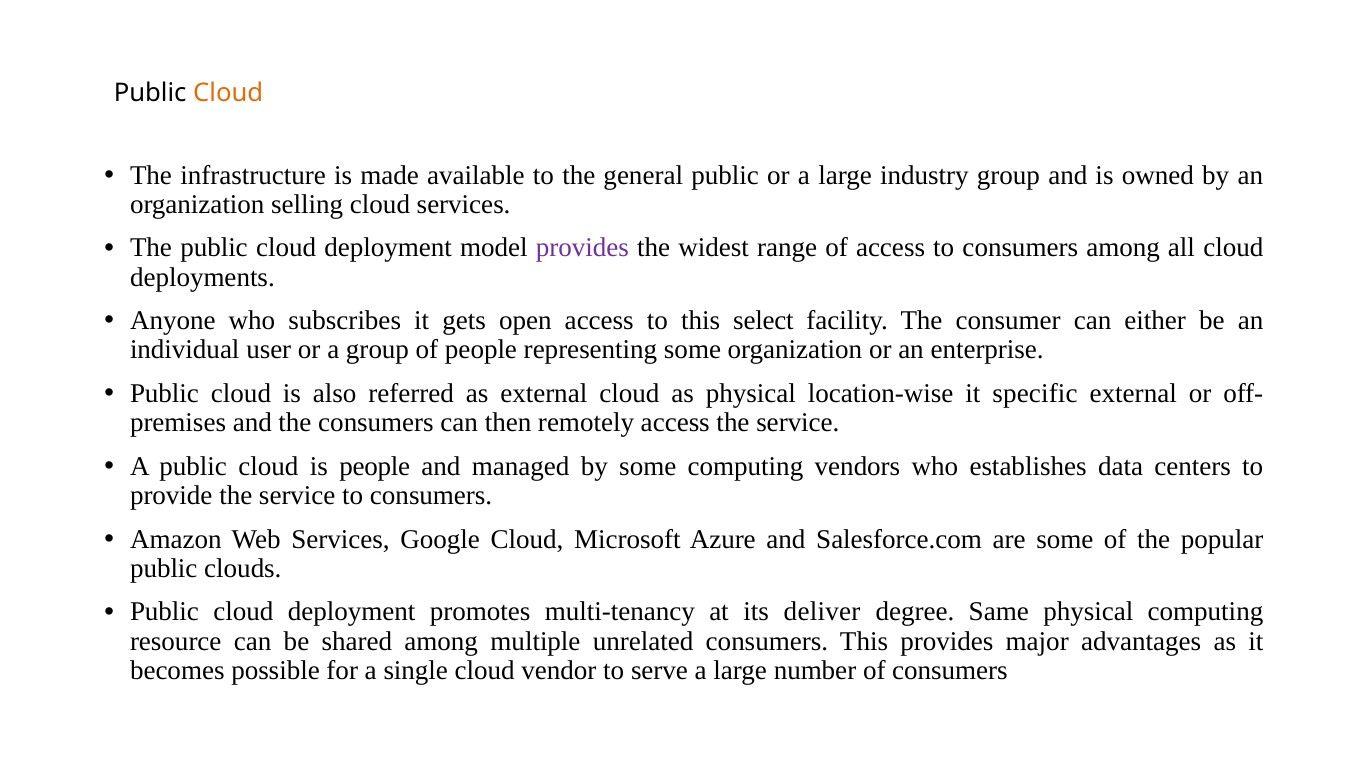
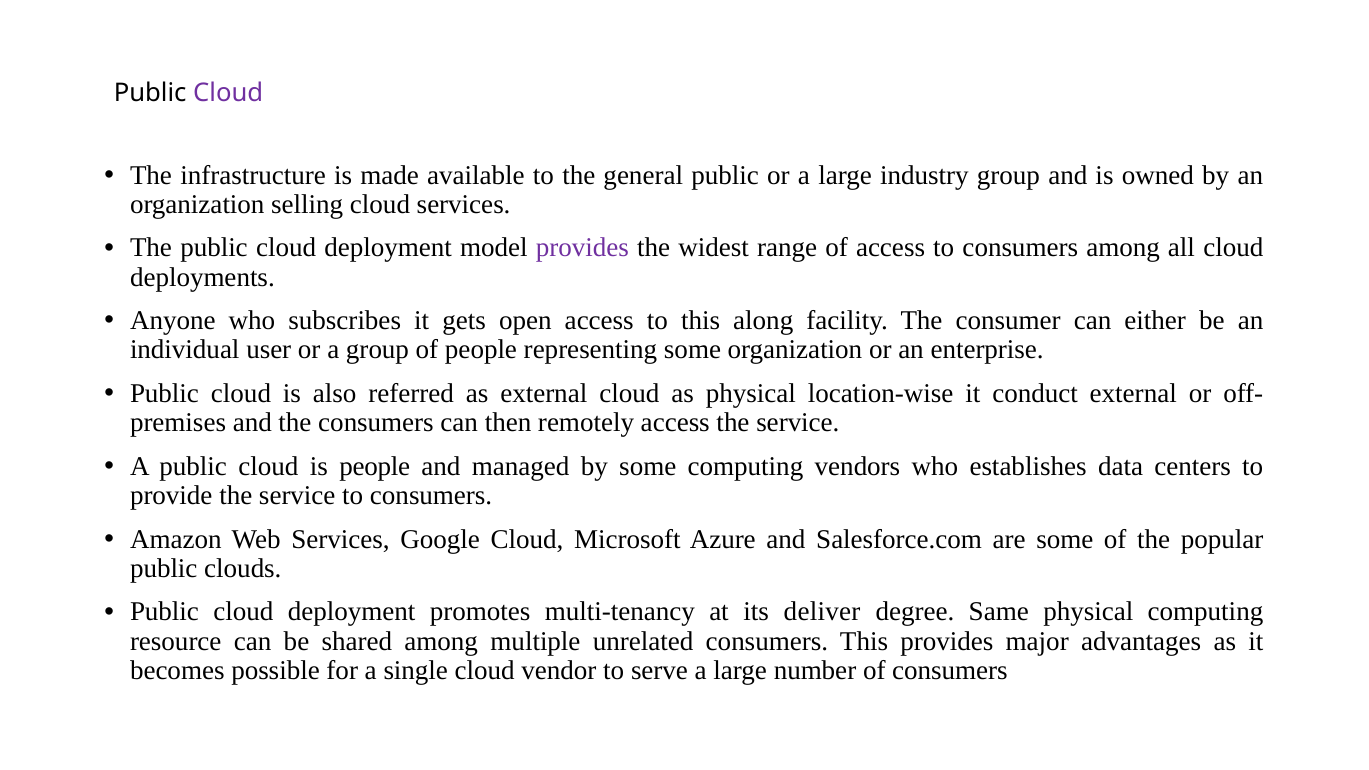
Cloud colour: orange -> purple (228, 93)
select: select -> along (763, 321)
specific: specific -> conduct (1035, 394)
